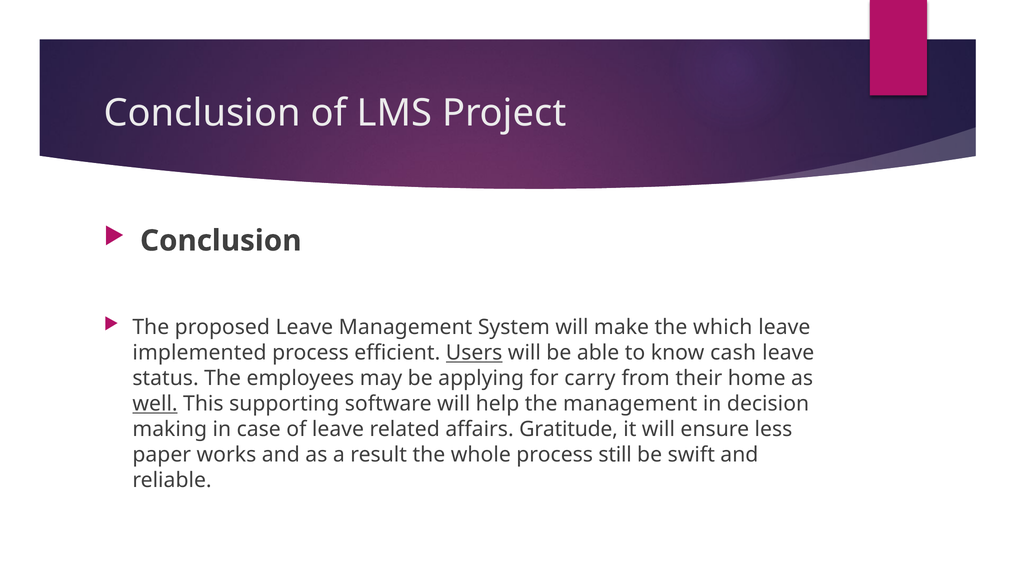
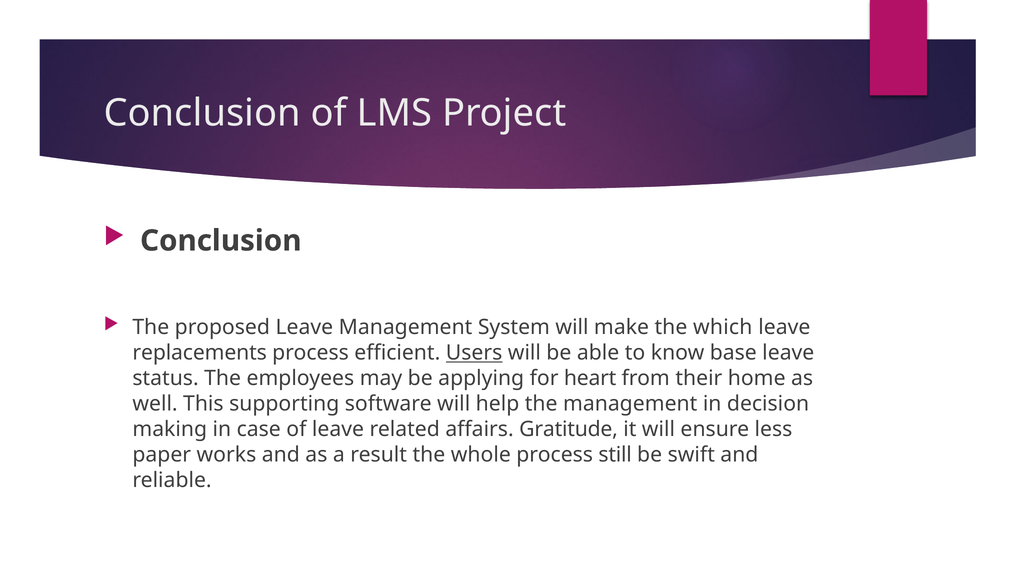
implemented: implemented -> replacements (200, 353)
cash: cash -> base (733, 353)
carry: carry -> heart (590, 378)
well underline: present -> none (155, 403)
